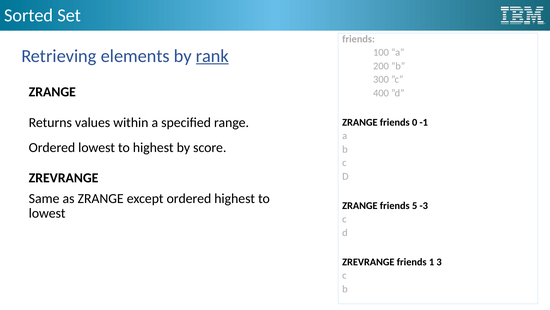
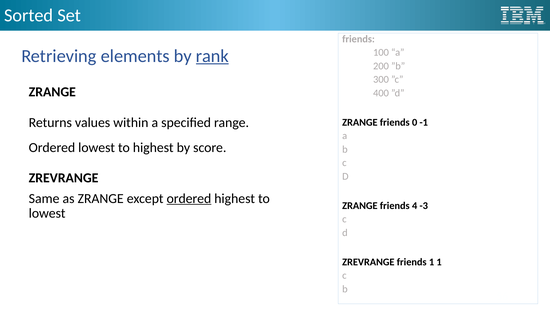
ordered underline: none -> present (189, 198)
5: 5 -> 4 (415, 205)
1 3: 3 -> 1 (439, 261)
